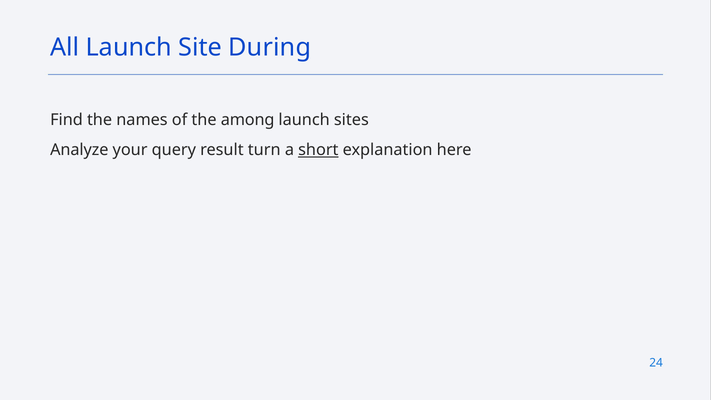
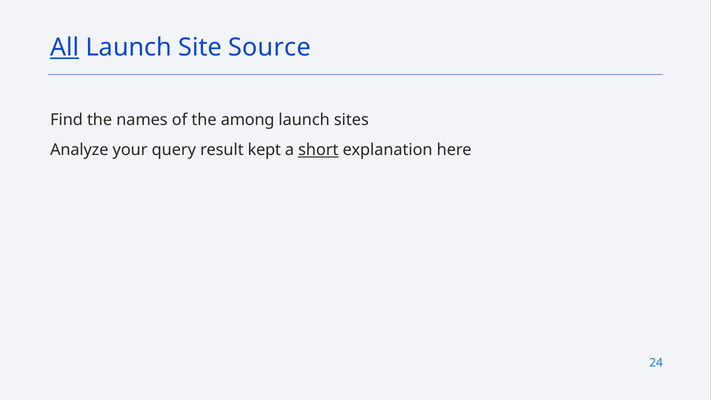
All underline: none -> present (65, 47)
During: During -> Source (270, 47)
turn: turn -> kept (264, 150)
